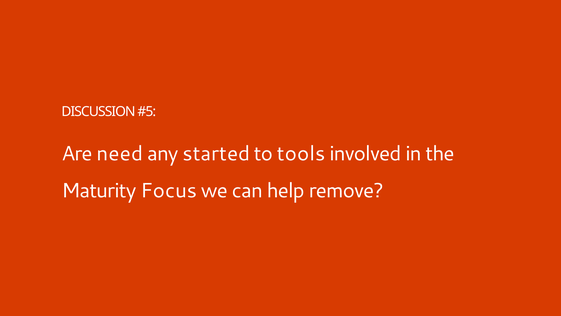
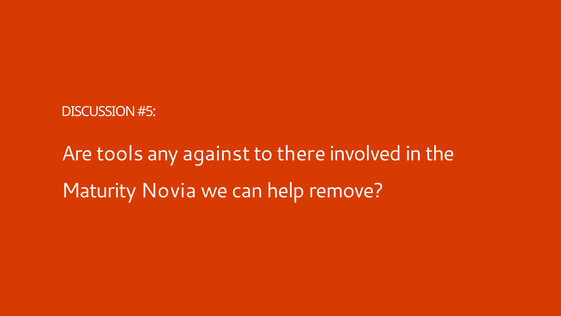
need: need -> tools (120, 153)
started: started -> against (216, 153)
tools: tools -> there (301, 153)
Focus: Focus -> Novia (169, 191)
